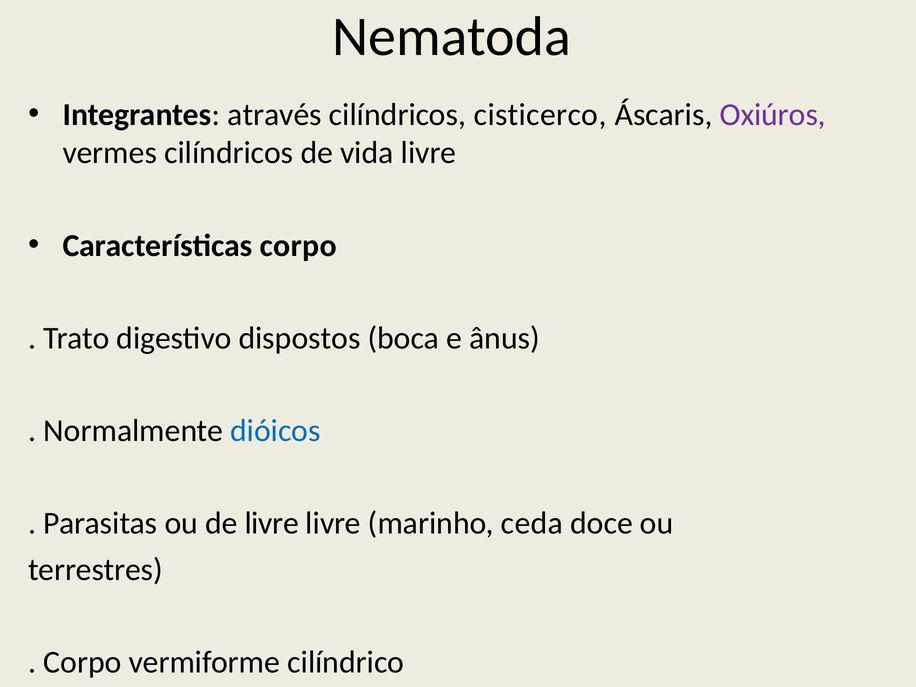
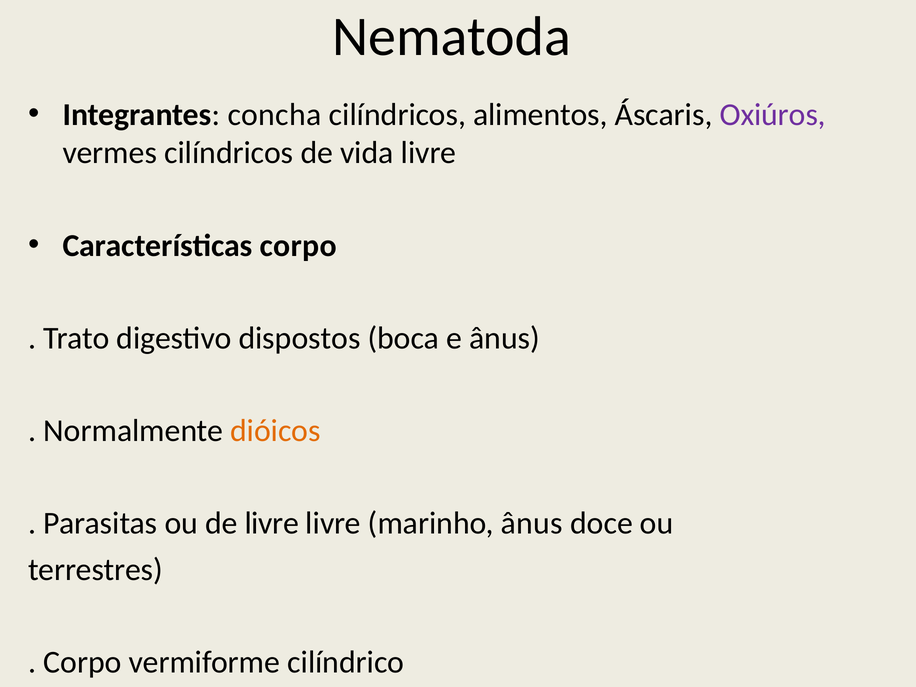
através: através -> concha (274, 115)
cisticerco: cisticerco -> alimentos (540, 115)
dióicos colour: blue -> orange (275, 431)
marinho ceda: ceda -> ânus (532, 523)
